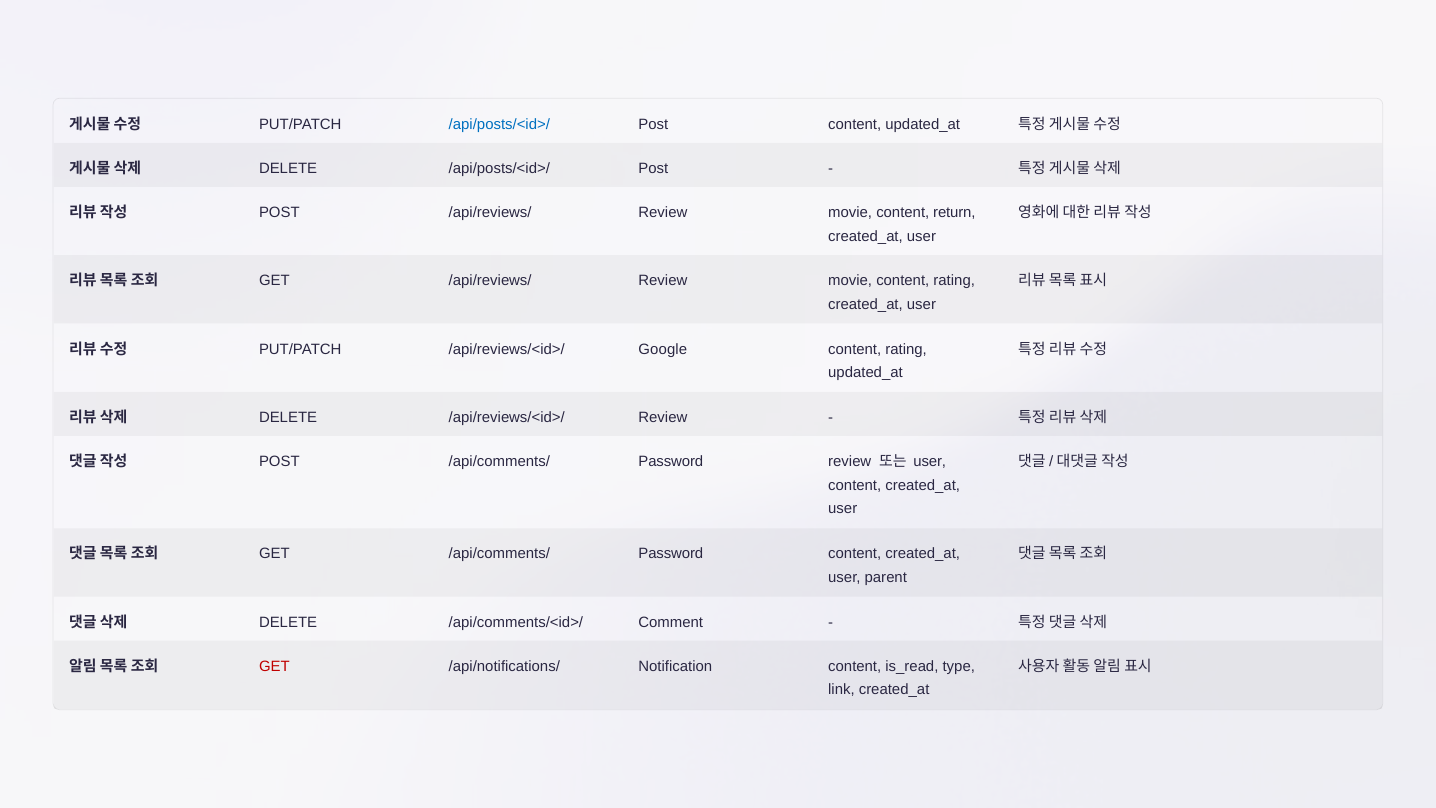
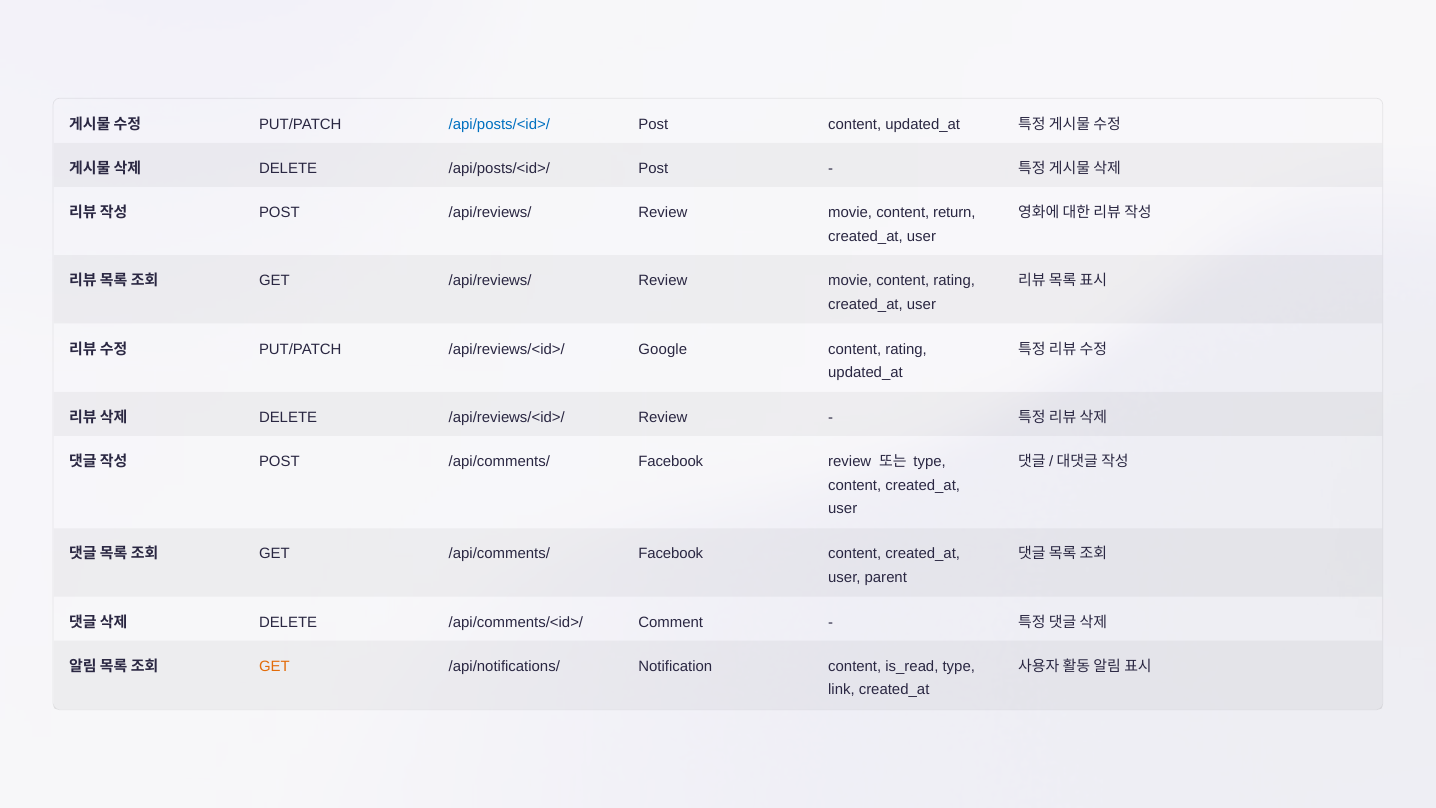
POST /api/comments/ Password: Password -> Facebook (671, 461)
user: user -> type (930, 461)
GET /api/comments/ Password: Password -> Facebook (671, 554)
GET colour: red -> orange (274, 666)
